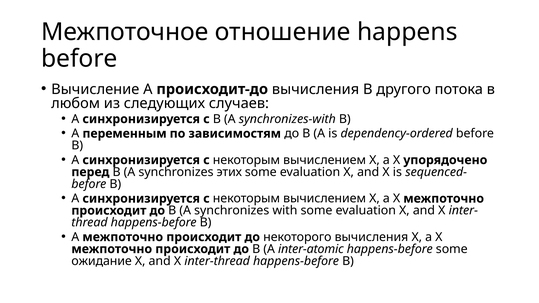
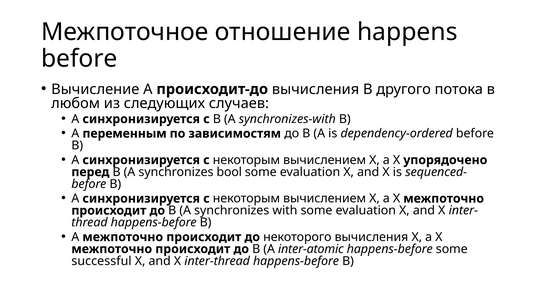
этих: этих -> bool (229, 172)
ожидание: ожидание -> successful (102, 261)
